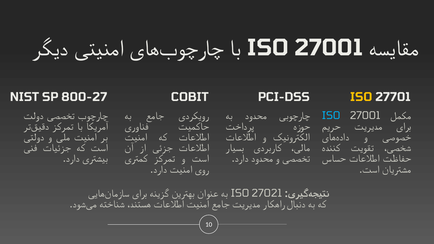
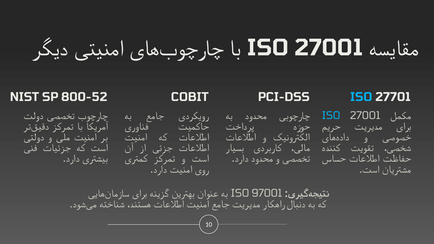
800-27: 800-27 -> 800-52 (84, 97)
ISO colour: yellow -> light blue (361, 97)
27021: 27021 -> 97001 (267, 194)
